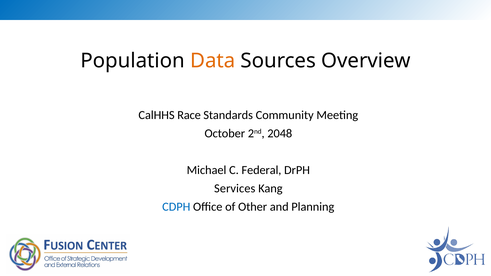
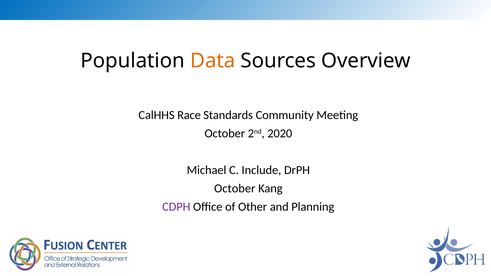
2048: 2048 -> 2020 (280, 134)
Federal: Federal -> Include (261, 170)
Services: Services -> October (235, 189)
CDPH colour: blue -> purple (176, 207)
